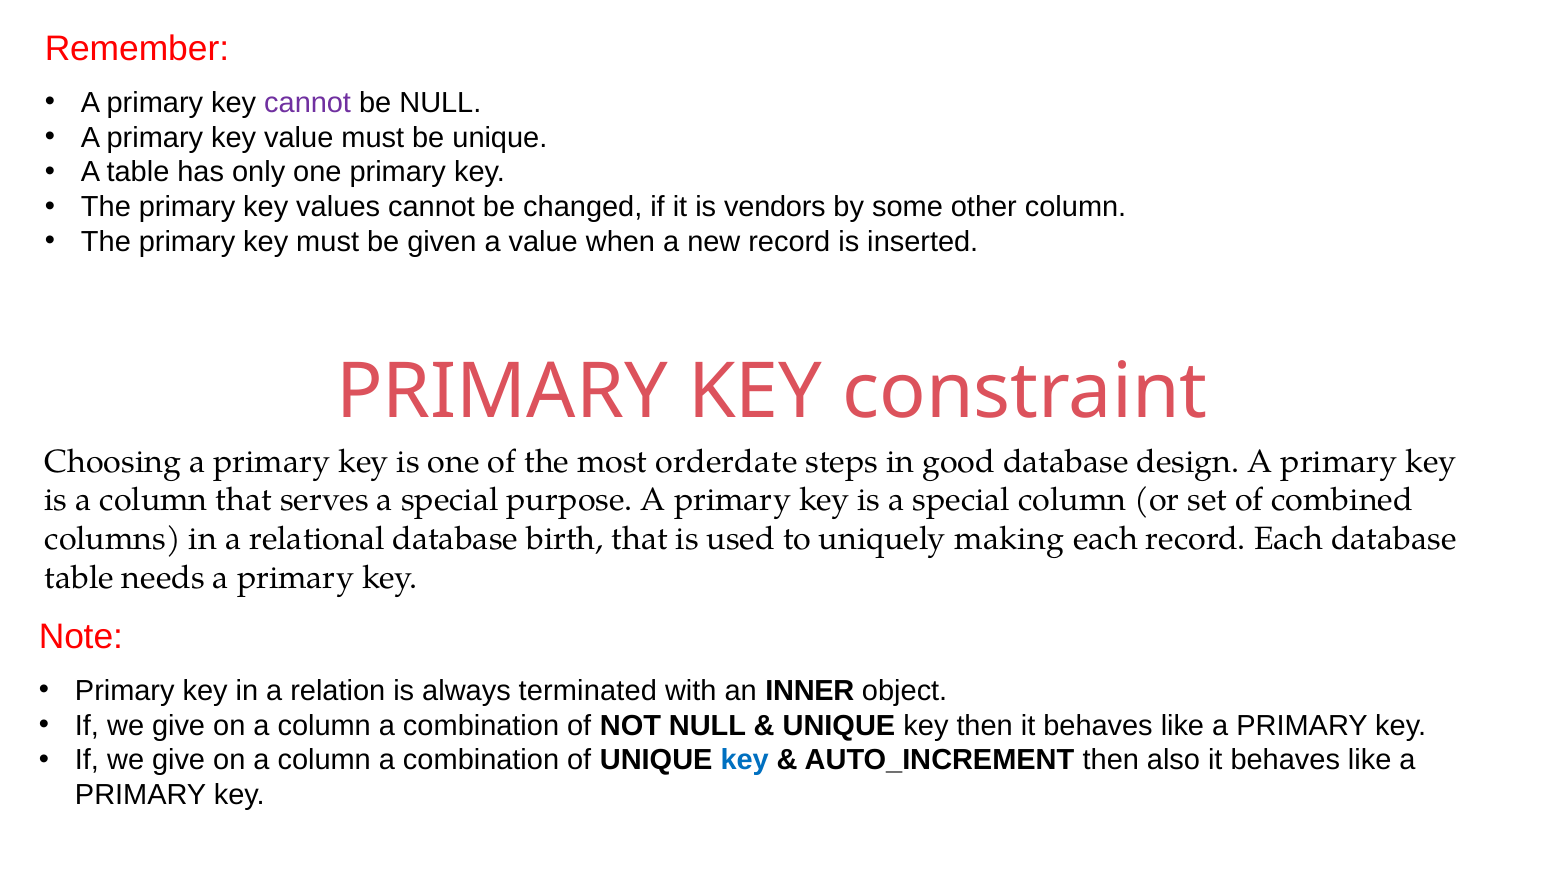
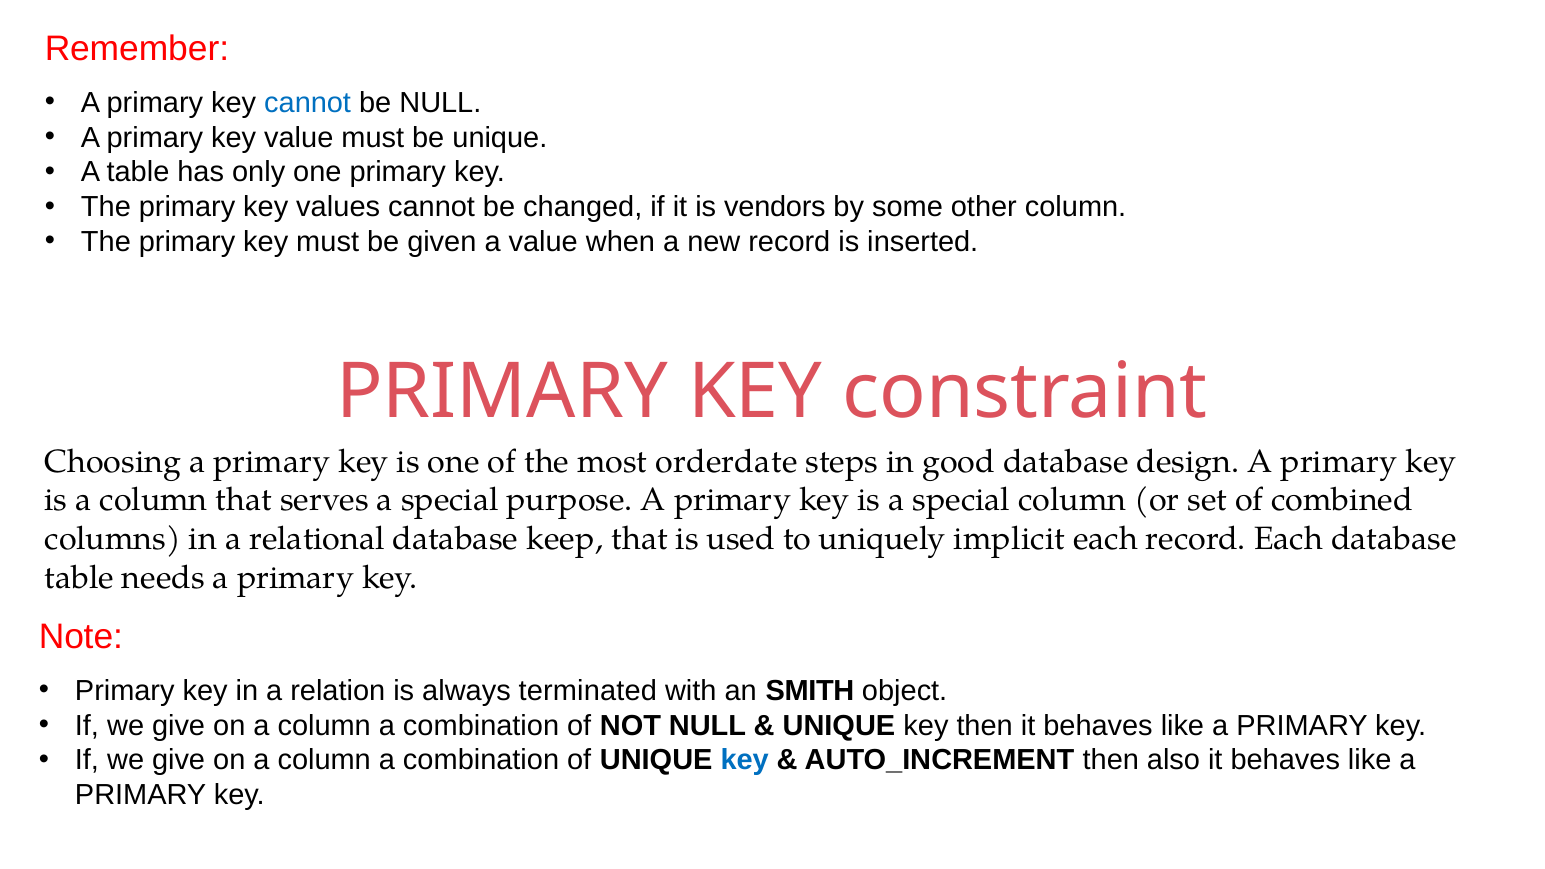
cannot colour: purple -> blue (308, 103)
birth: birth -> keep (565, 539)
making: making -> implicit (1009, 539)
INNER: INNER -> SMITH (810, 691)
